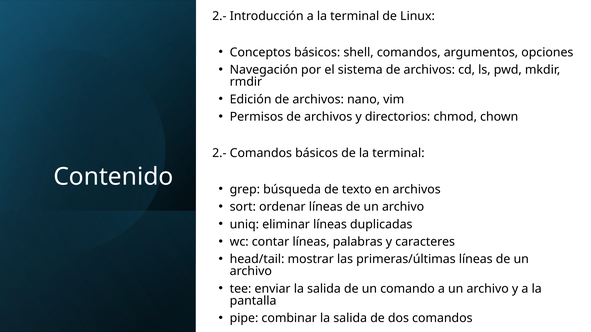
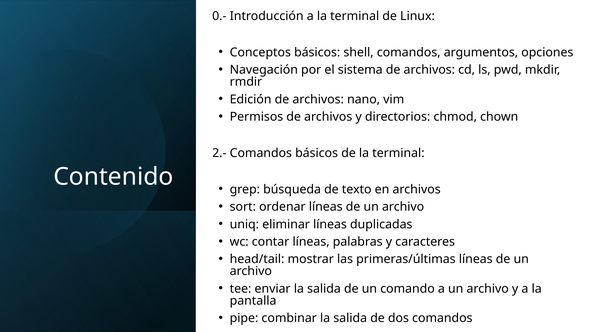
2.-: 2.- -> 0.- (219, 16)
